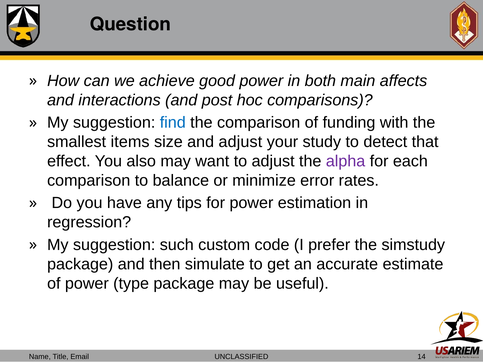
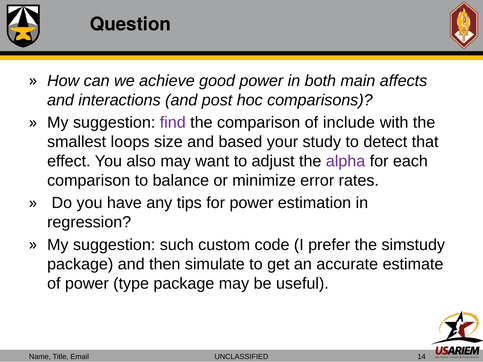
find colour: blue -> purple (173, 123)
funding: funding -> include (349, 123)
items: items -> loops (130, 142)
and adjust: adjust -> based (240, 142)
